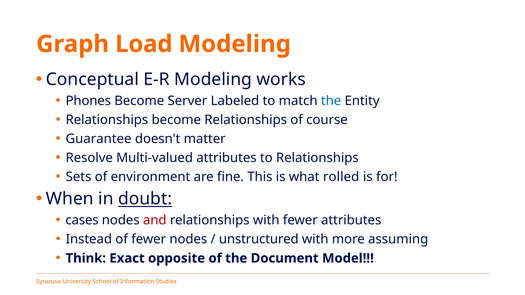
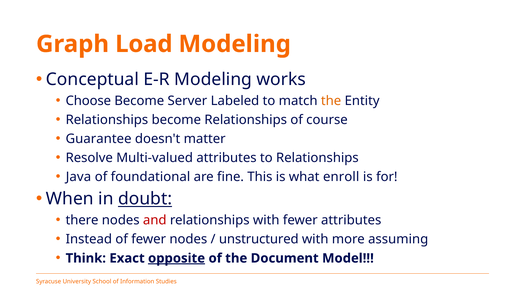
Phones: Phones -> Choose (88, 101)
the colour: blue -> orange (331, 101)
Sets: Sets -> Java (78, 177)
environment: environment -> foundational (150, 177)
rolled: rolled -> enroll (341, 177)
cases: cases -> there (82, 220)
opposite underline: none -> present (177, 259)
